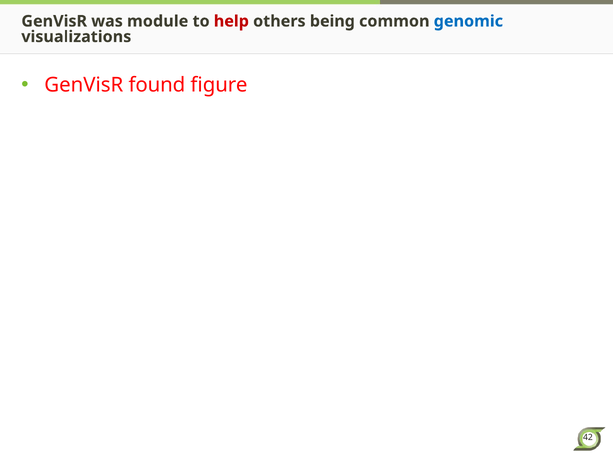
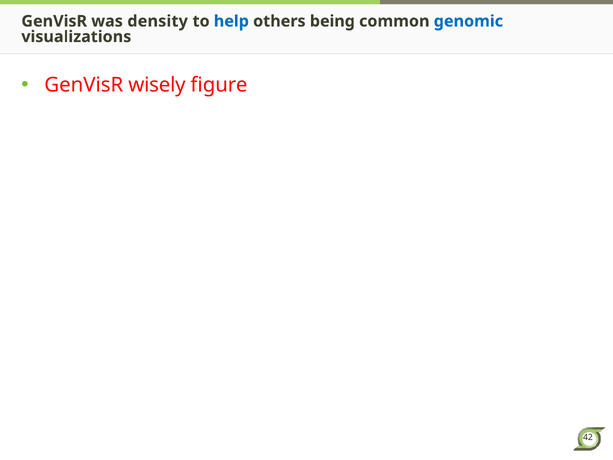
module: module -> density (158, 21)
help colour: red -> blue (231, 21)
found: found -> wisely (157, 85)
